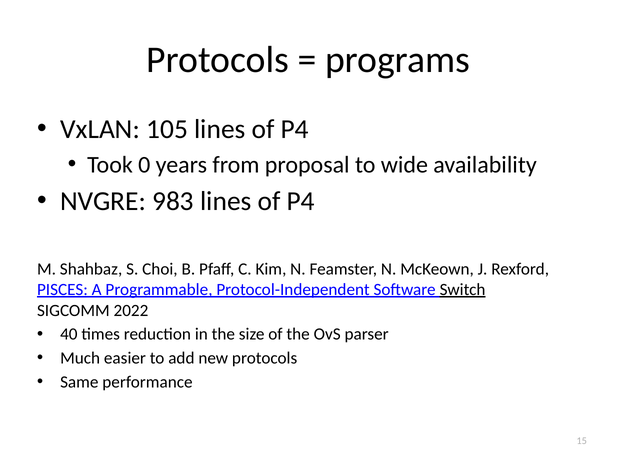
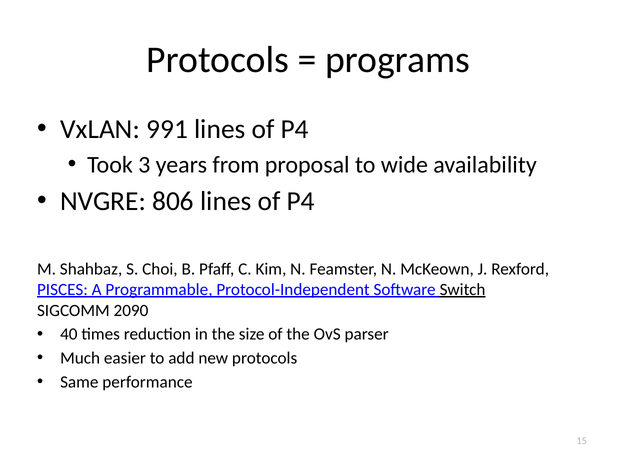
105: 105 -> 991 (167, 129)
0: 0 -> 3 (144, 165)
983: 983 -> 806 (173, 201)
2022: 2022 -> 2090 (131, 311)
